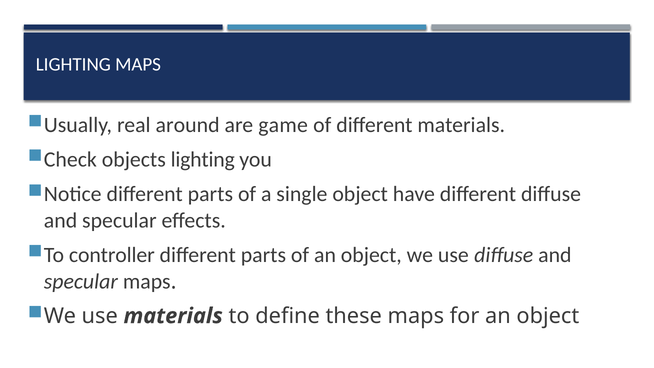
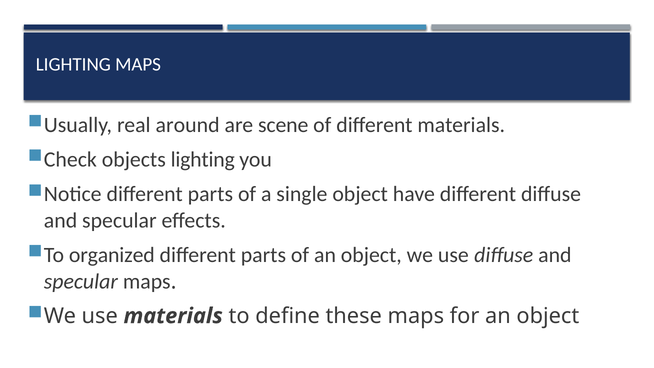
game: game -> scene (283, 125)
controller: controller -> organized (112, 255)
